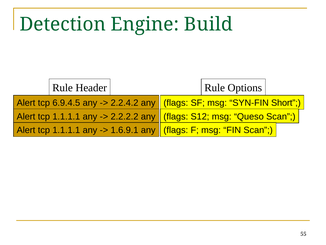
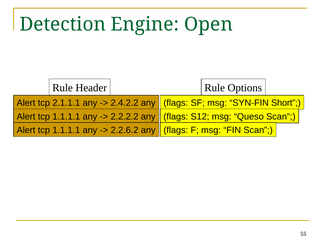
Build: Build -> Open (208, 24)
6.9.4.5: 6.9.4.5 -> 2.1.1.1 (66, 103)
2.2.4.2: 2.2.4.2 -> 2.4.2.2 (125, 103)
1.6.9.1: 1.6.9.1 -> 2.2.6.2 (125, 130)
